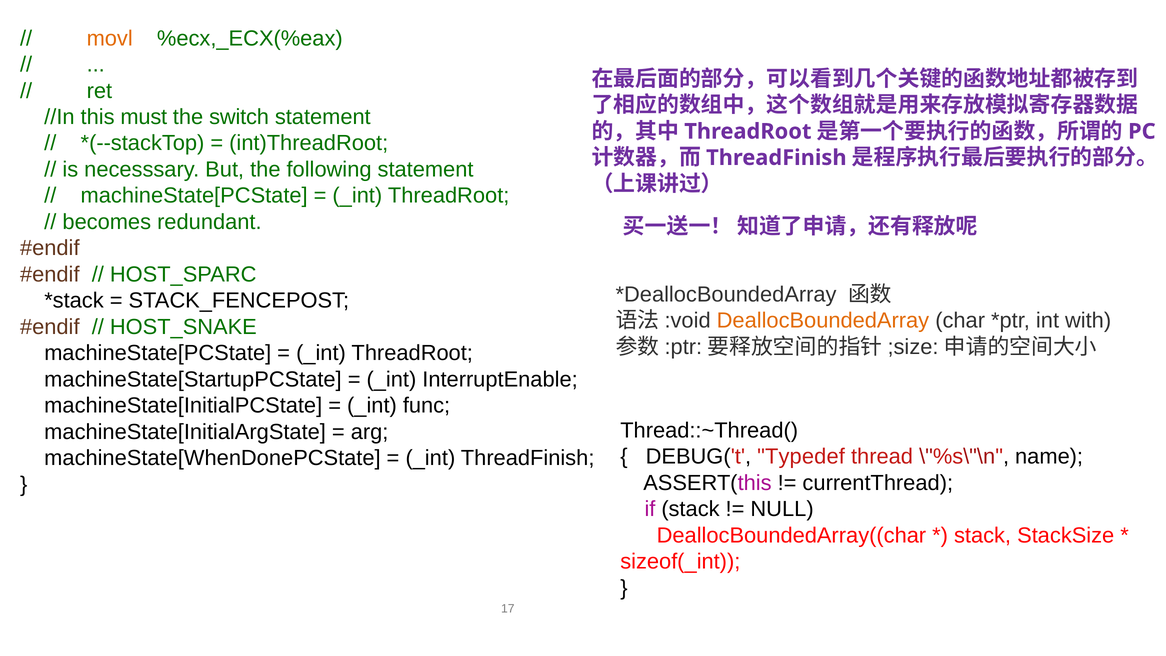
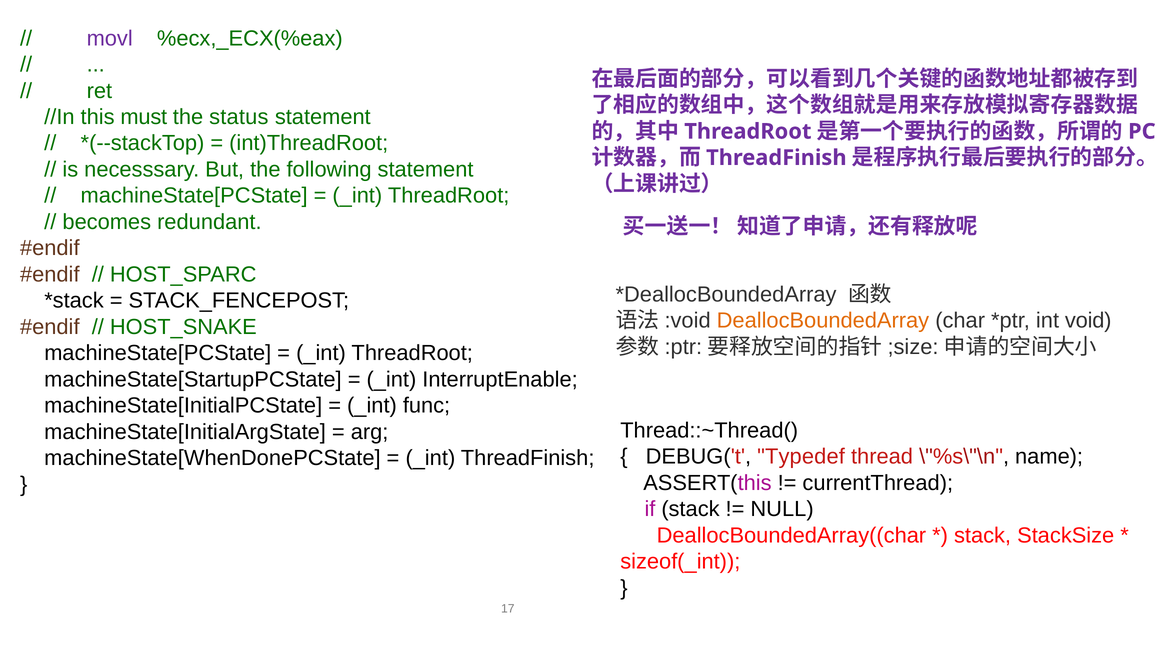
movl colour: orange -> purple (110, 38)
switch: switch -> status (239, 117)
with: with -> void (1088, 321)
